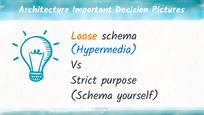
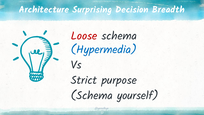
Important: Important -> Surprising (92, 10)
Pictures: Pictures -> Breadth (168, 10)
Loose colour: orange -> red (84, 36)
